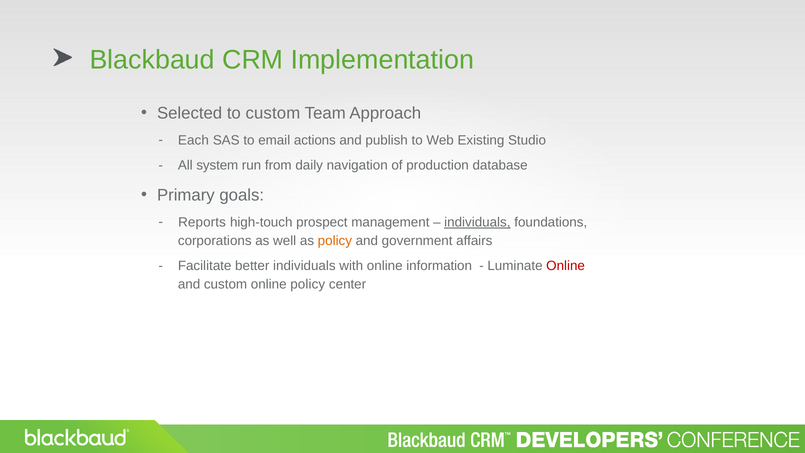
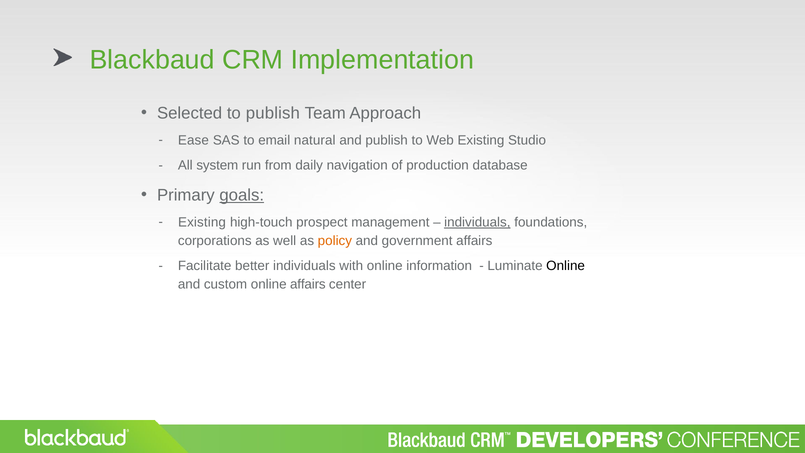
to custom: custom -> publish (273, 113)
Each: Each -> Ease (193, 140)
actions: actions -> natural (315, 140)
goals underline: none -> present (242, 195)
Reports: Reports -> Existing (202, 222)
Online colour: red -> black (566, 266)
online policy: policy -> affairs (308, 284)
